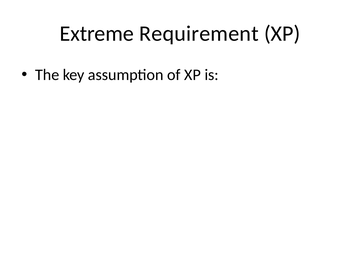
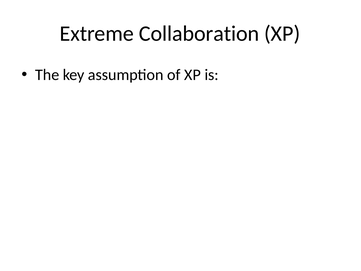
Requirement: Requirement -> Collaboration (199, 34)
